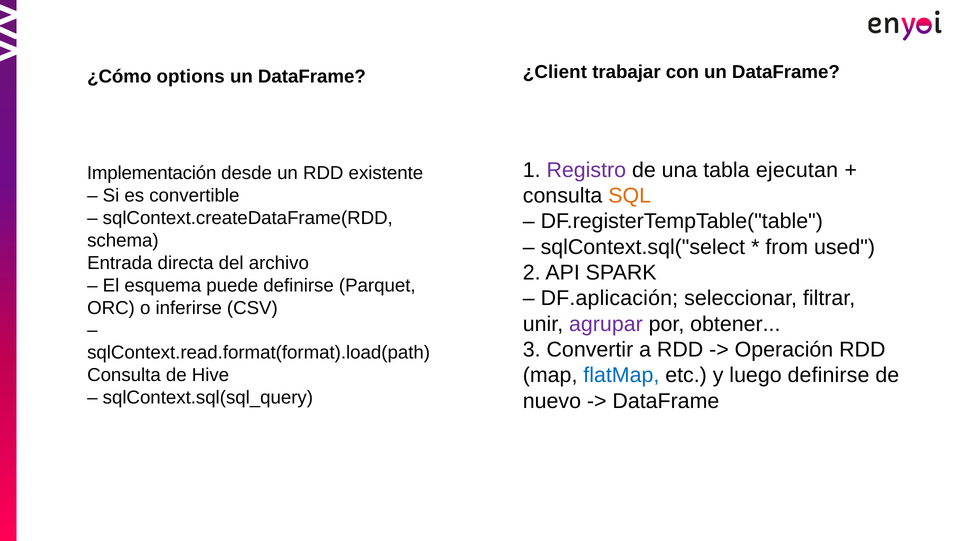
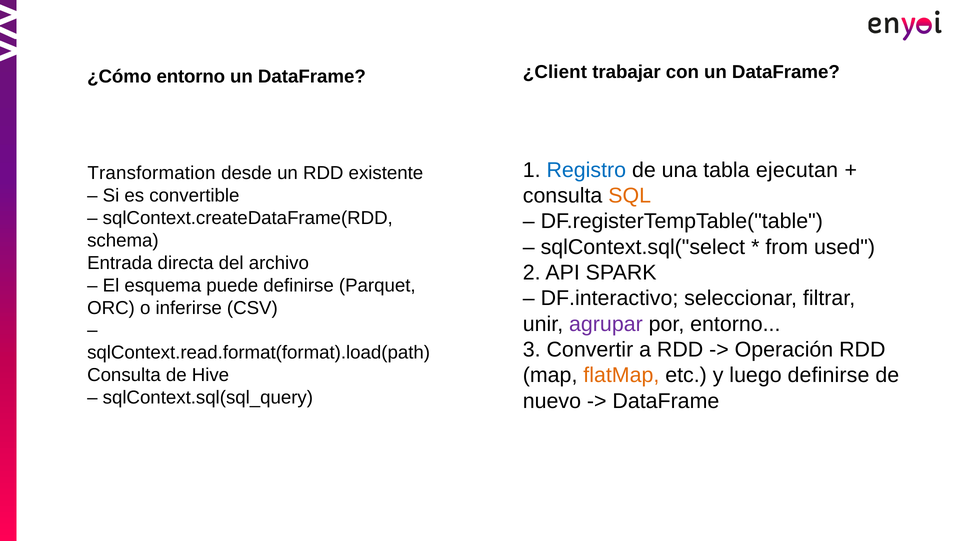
¿Cómo options: options -> entorno (191, 76)
Registro colour: purple -> blue (586, 170)
Implementación: Implementación -> Transformation (152, 173)
DF.aplicación: DF.aplicación -> DF.interactivo (609, 298)
por obtener: obtener -> entorno (735, 324)
flatMap colour: blue -> orange (621, 375)
